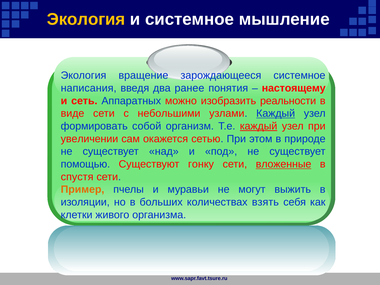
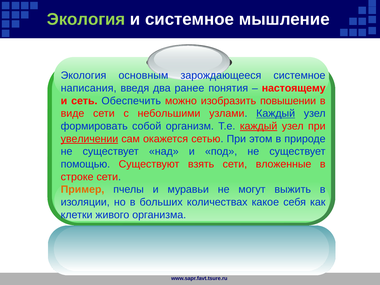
Экология colour: yellow -> light green (86, 19)
вращение: вращение -> основным (143, 75)
Аппаратных: Аппаратных -> Обеспечить (131, 101)
реальности: реальности -> повышении (288, 101)
увеличении underline: none -> present (89, 139)
гонку: гонку -> взять (201, 164)
вложенные underline: present -> none (284, 164)
спустя: спустя -> строке (77, 177)
взять: взять -> какое (265, 202)
